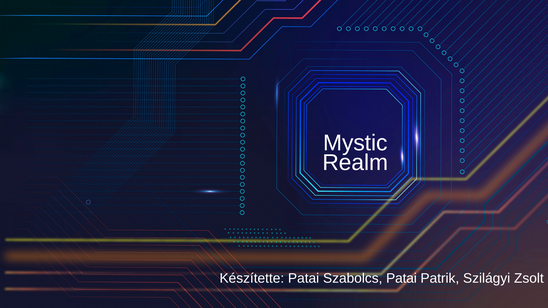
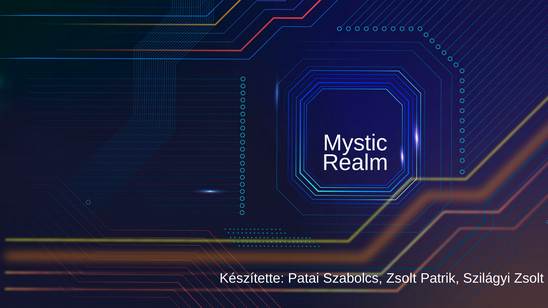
Szabolcs Patai: Patai -> Zsolt (401, 279)
